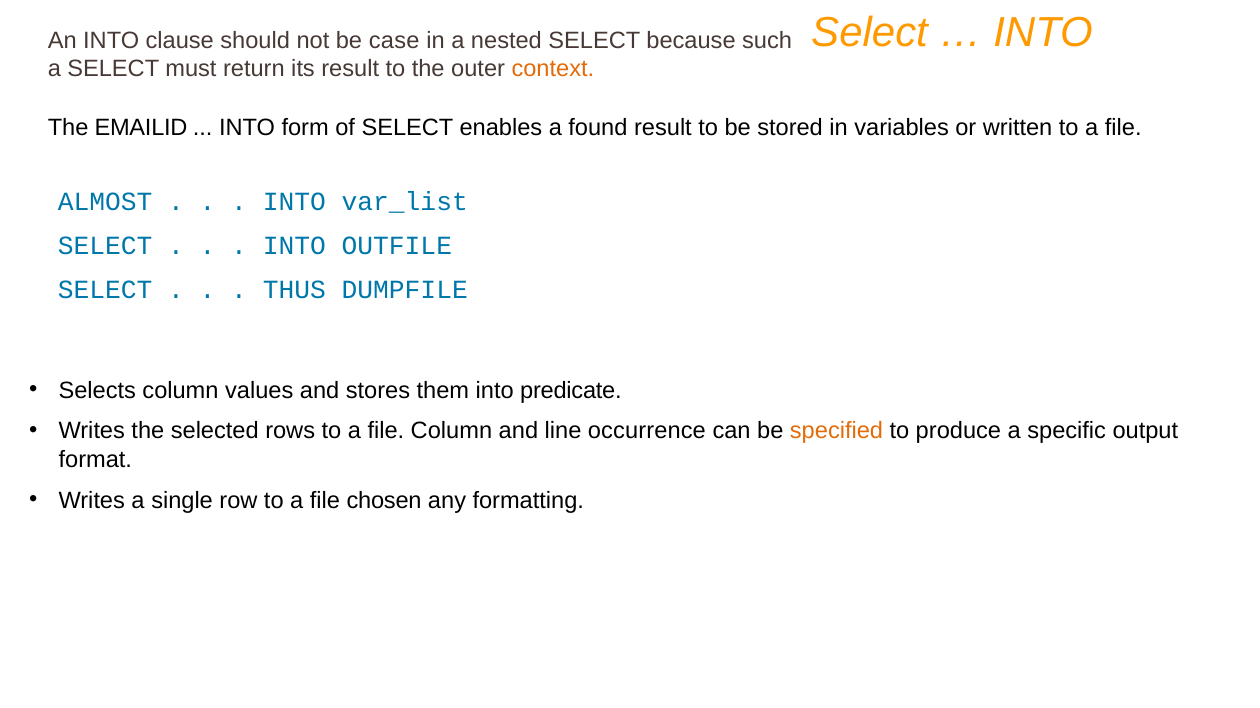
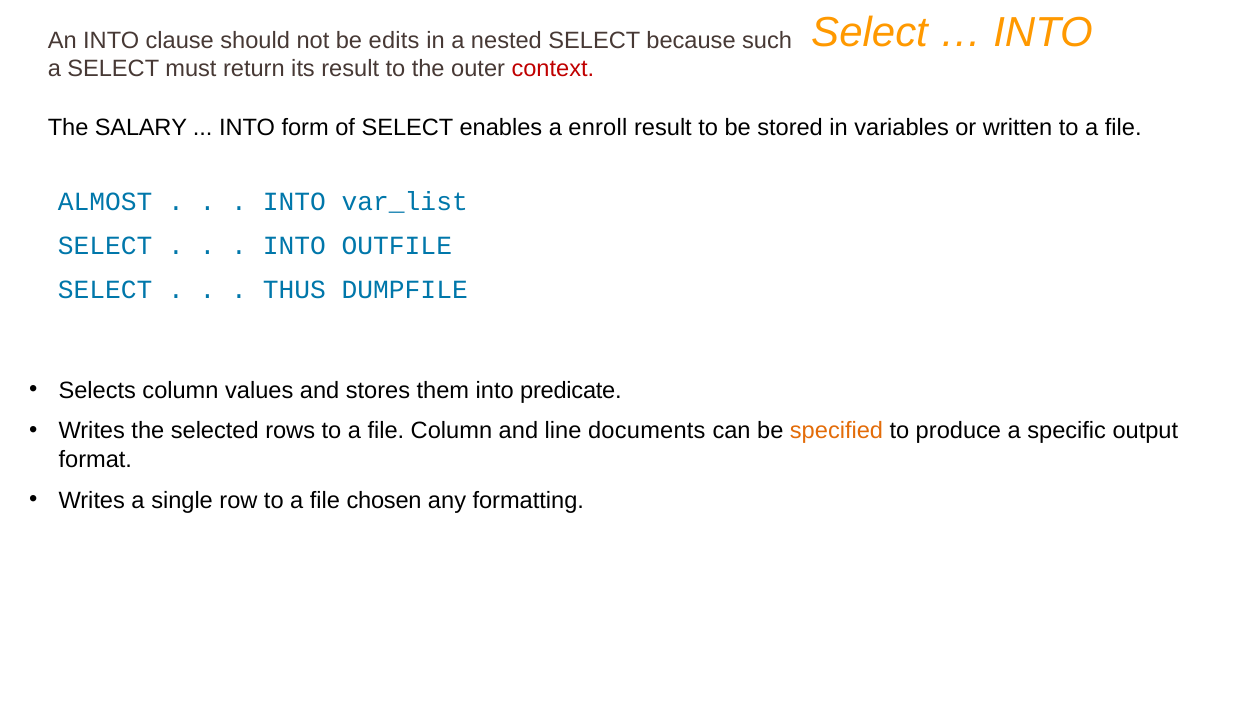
case: case -> edits (394, 40)
context colour: orange -> red (553, 69)
EMAILID: EMAILID -> SALARY (141, 128)
found: found -> enroll (598, 128)
occurrence: occurrence -> documents (647, 432)
